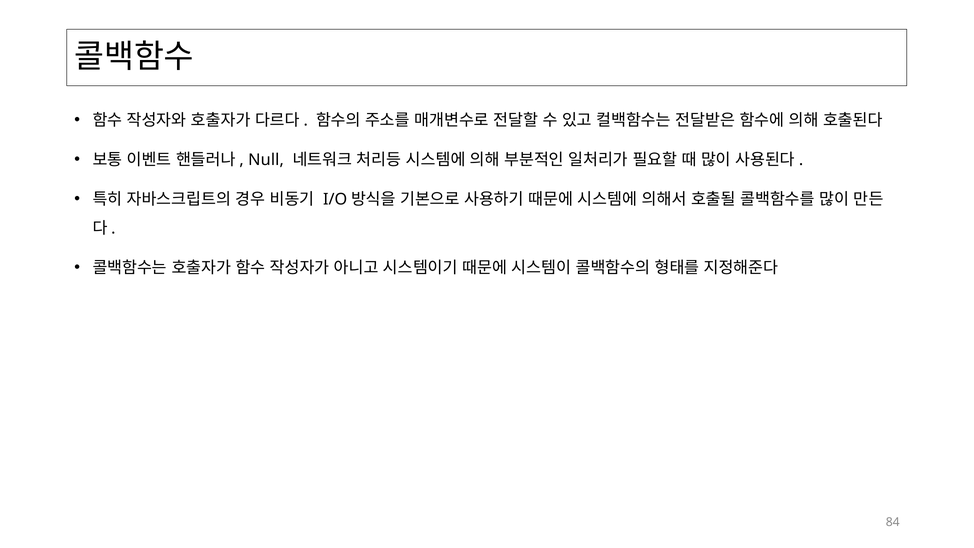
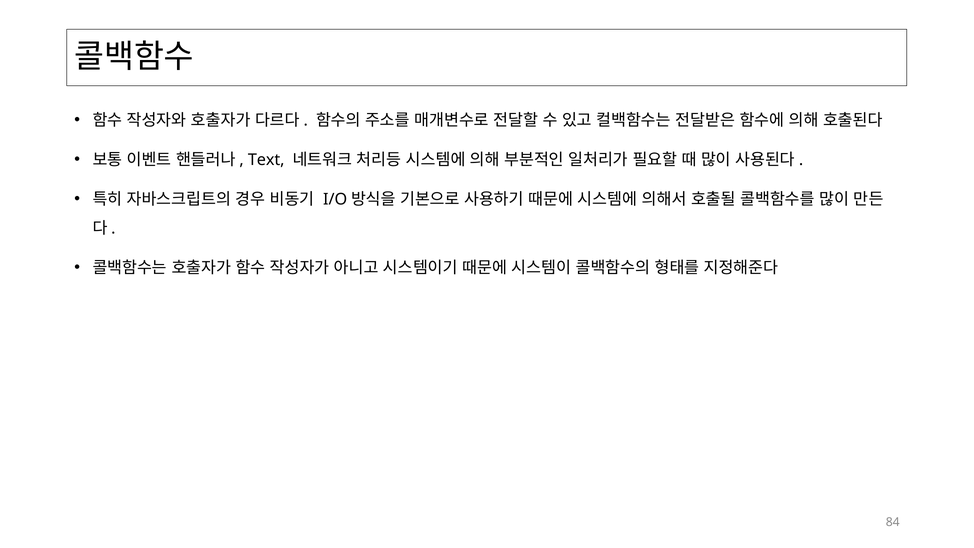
Null: Null -> Text (266, 160)
